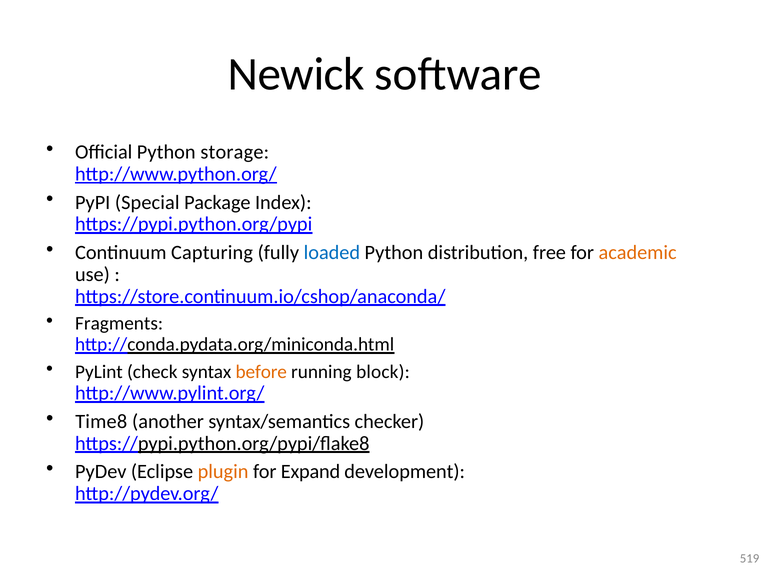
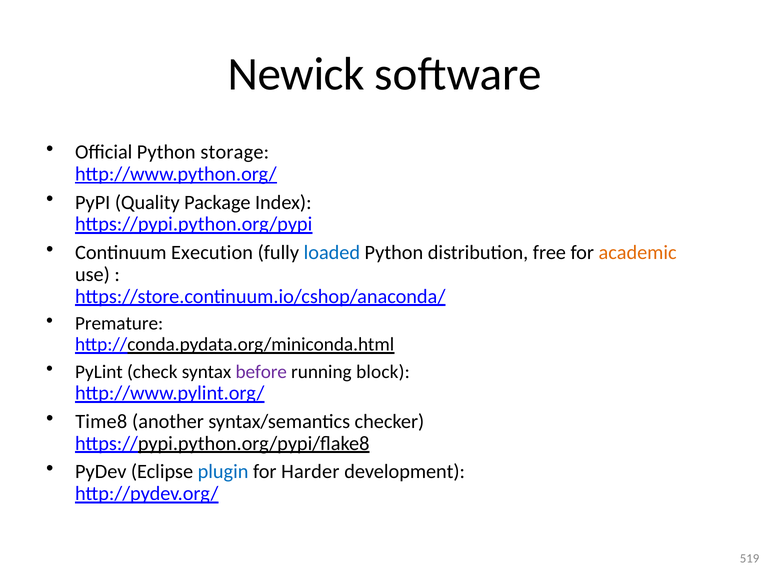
Special: Special -> Quality (147, 203)
Capturing: Capturing -> Execution (212, 253)
Fragments: Fragments -> Premature (119, 324)
before colour: orange -> purple (261, 372)
plugin colour: orange -> blue (223, 472)
Expand: Expand -> Harder (310, 472)
